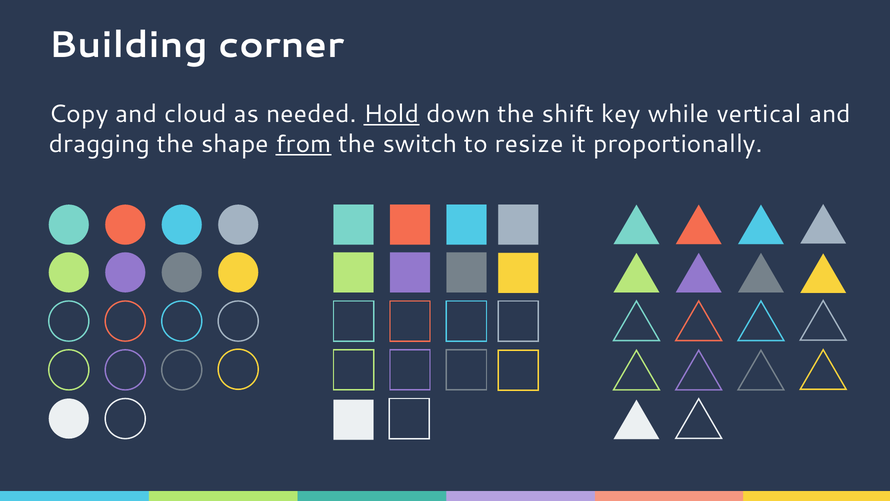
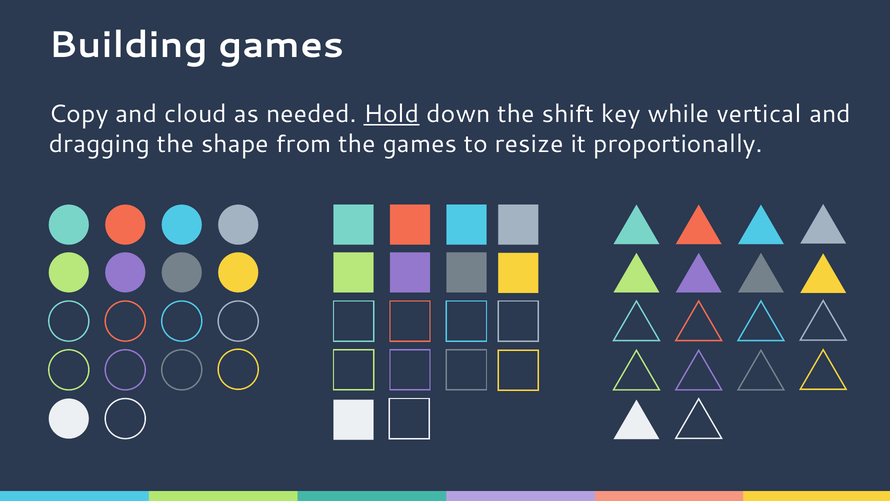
Building corner: corner -> games (281, 45)
from underline: present -> none (304, 144)
the switch: switch -> games (420, 144)
